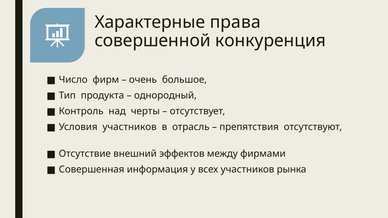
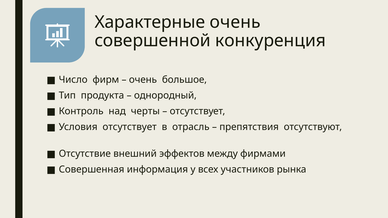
Характерные права: права -> очень (235, 22)
Условия участников: участников -> отсутствует (130, 127)
